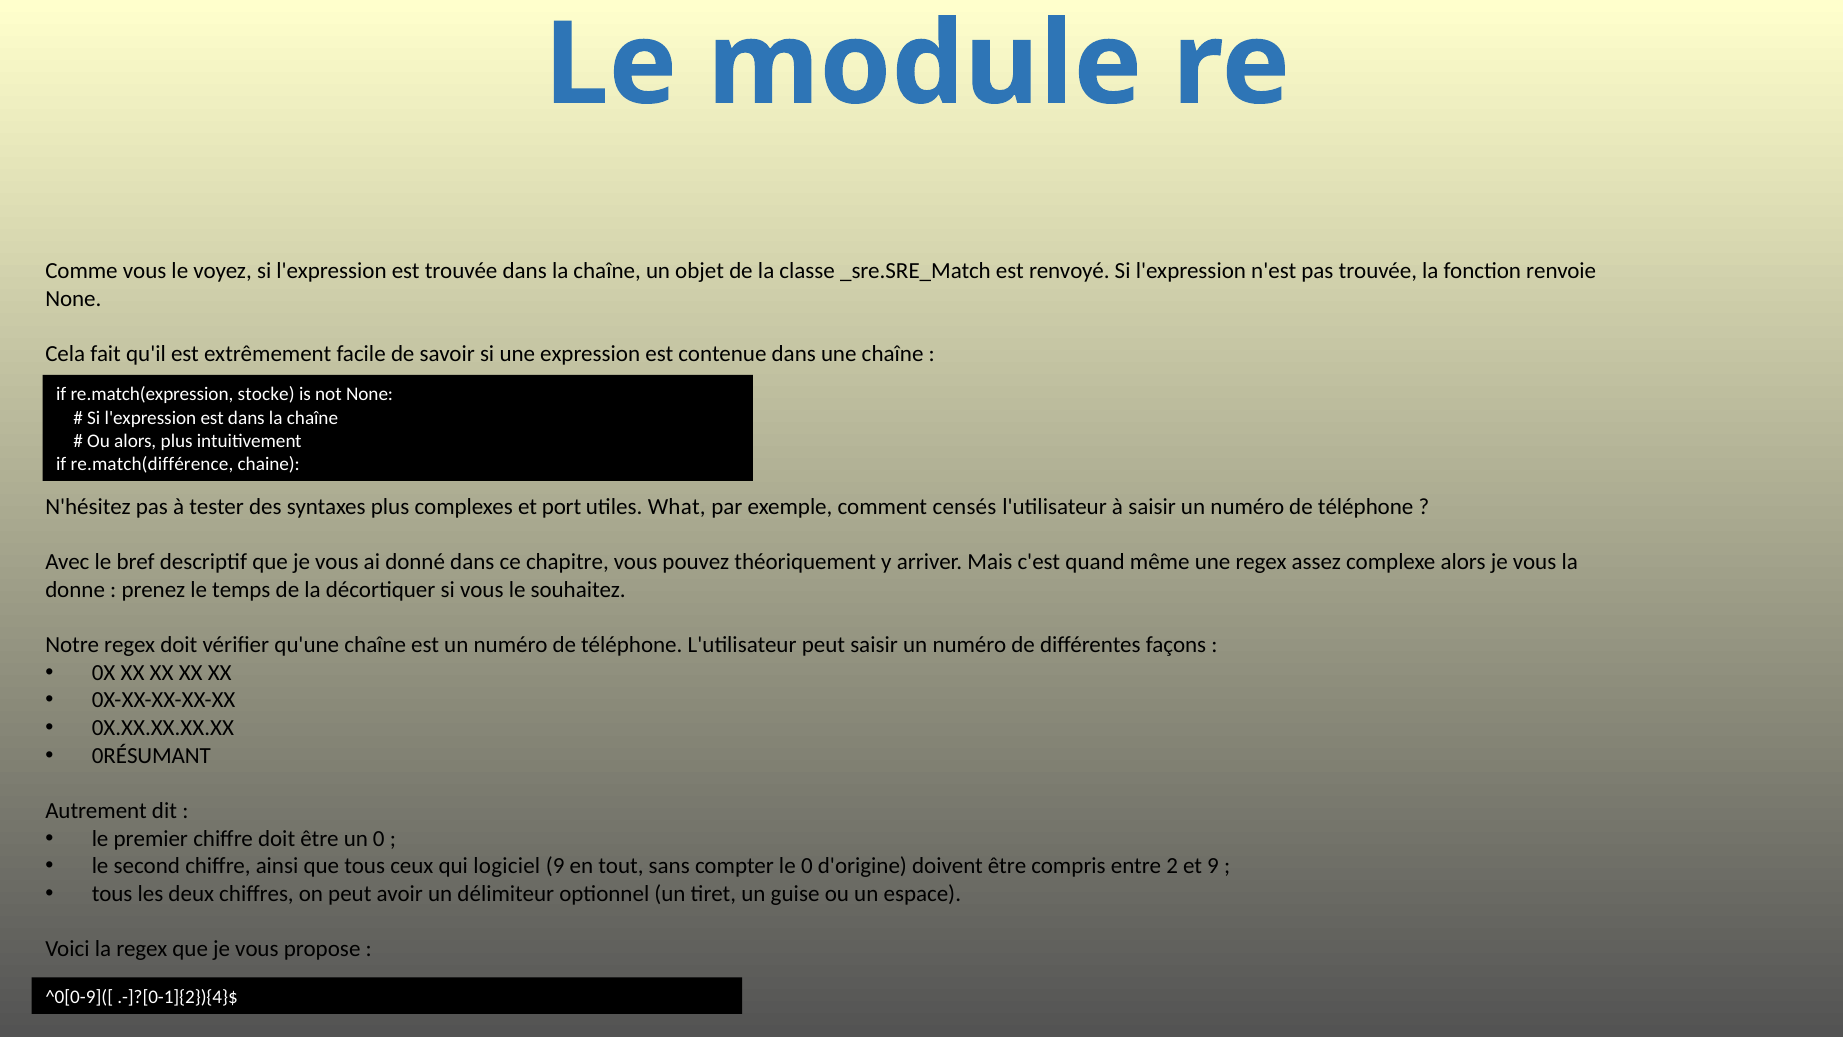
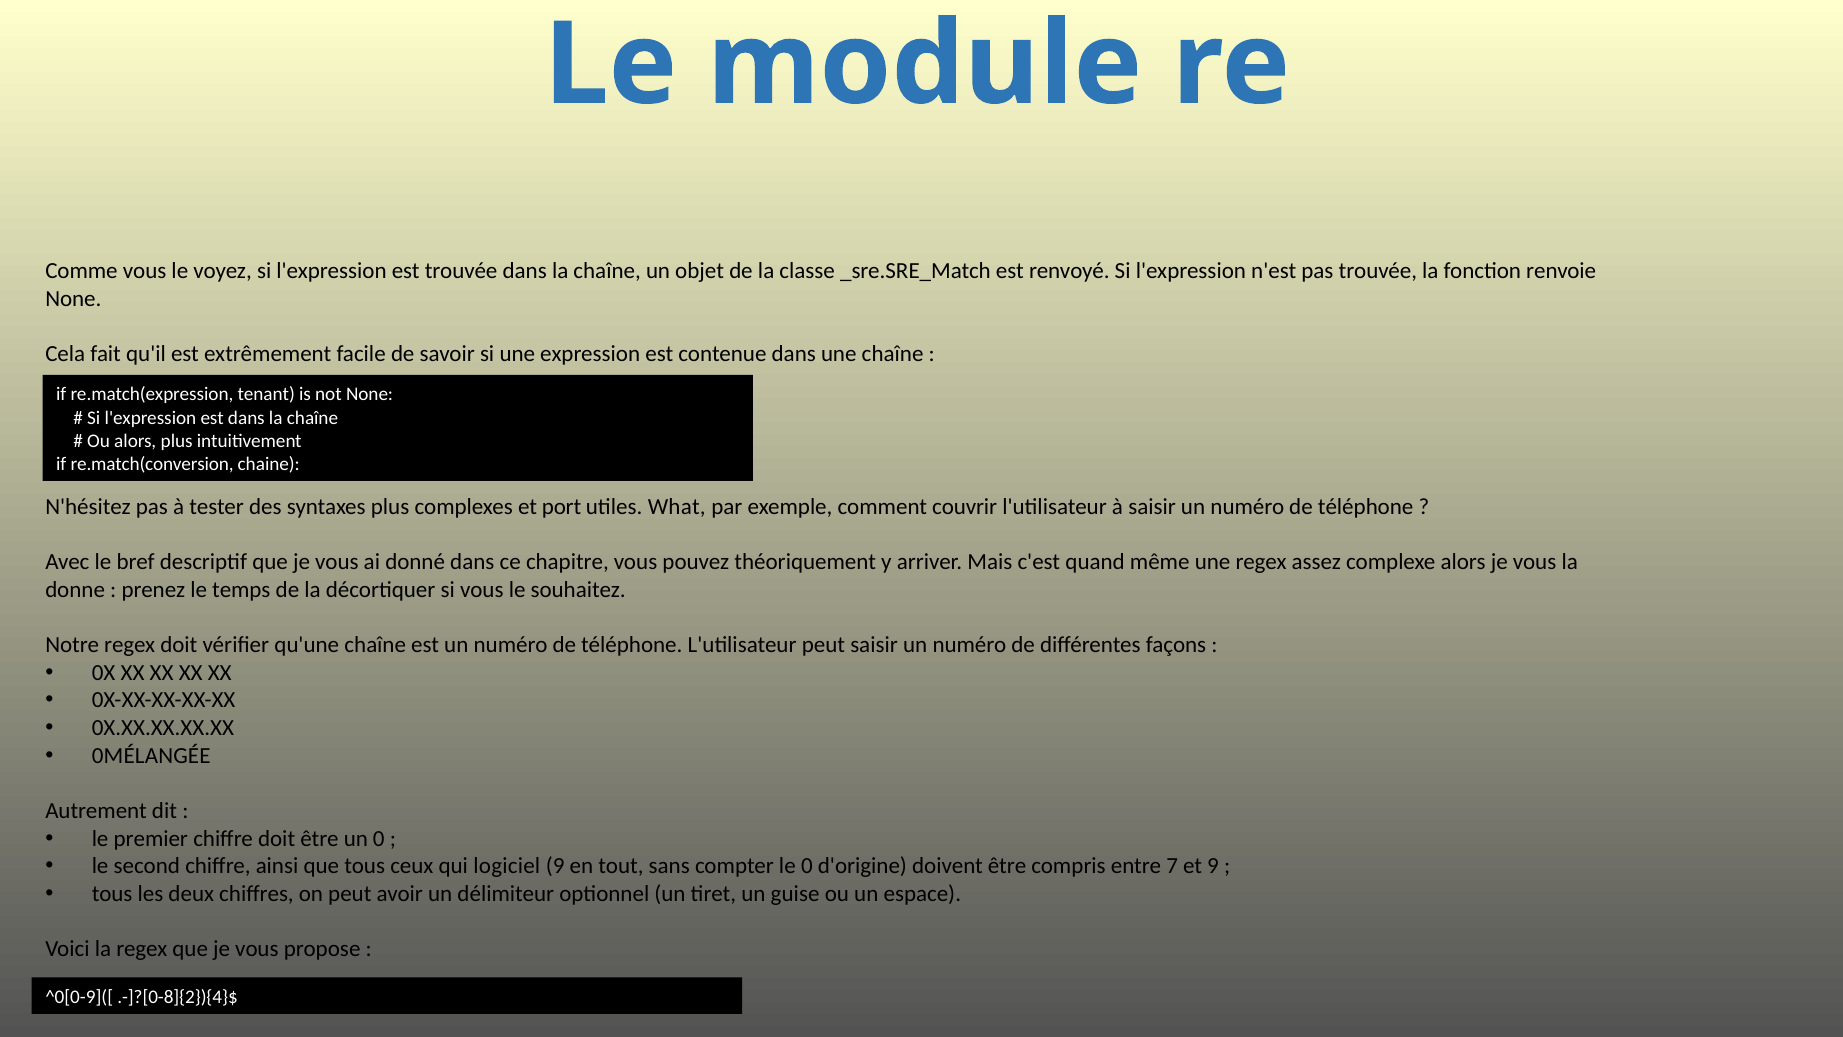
stocke: stocke -> tenant (266, 395)
re.match(différence: re.match(différence -> re.match(conversion (152, 464)
censés: censés -> couvrir (965, 507)
0RÉSUMANT: 0RÉSUMANT -> 0MÉLANGÉE (151, 755)
2: 2 -> 7 (1172, 866)
.-]?[0-1]{2}){4}$: .-]?[0-1]{2}){4}$ -> .-]?[0-8]{2}){4}$ (178, 997)
